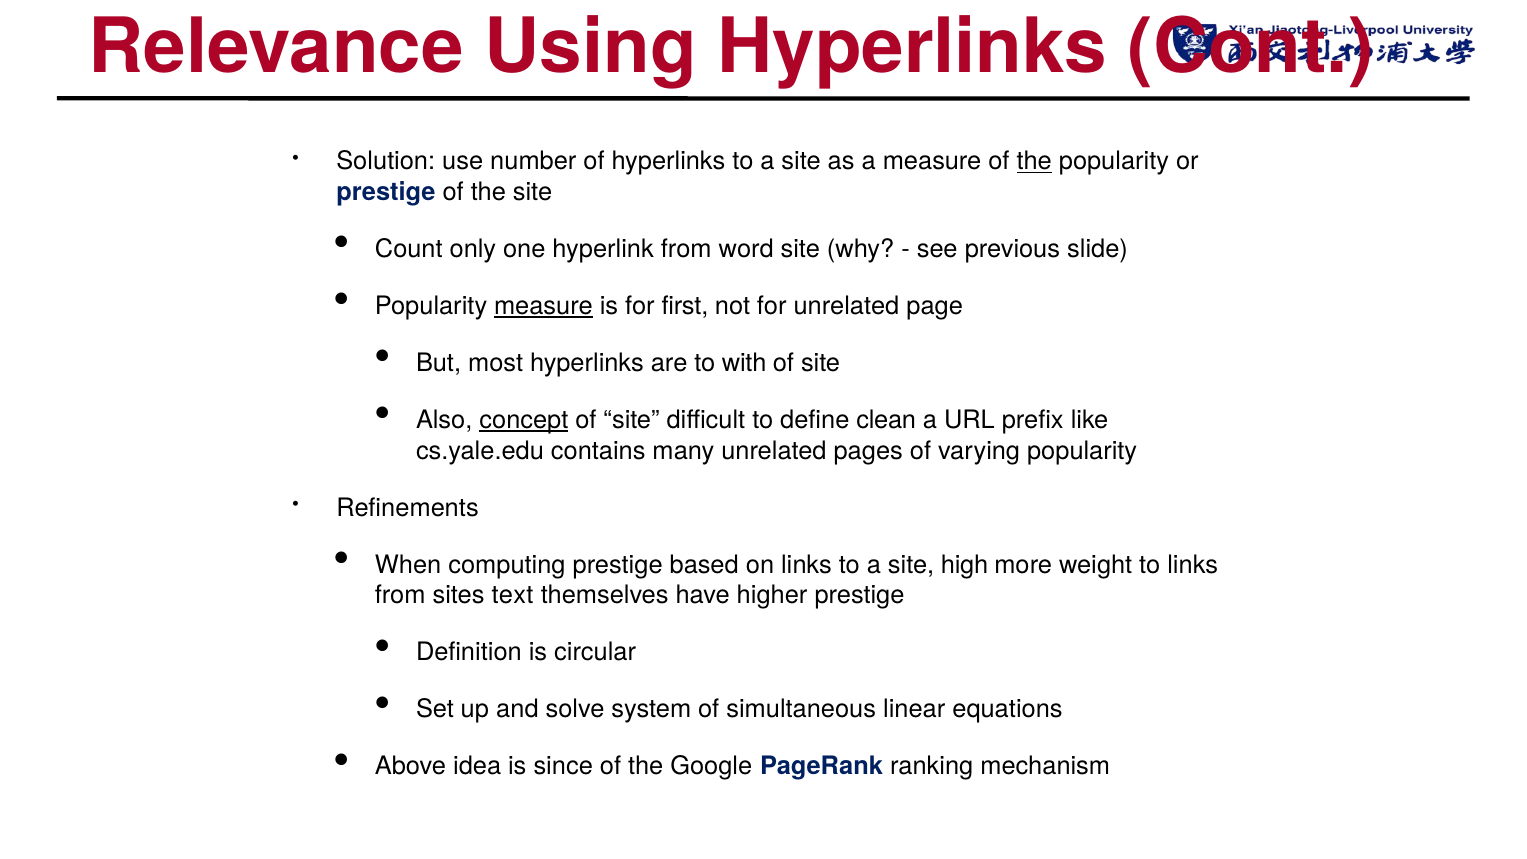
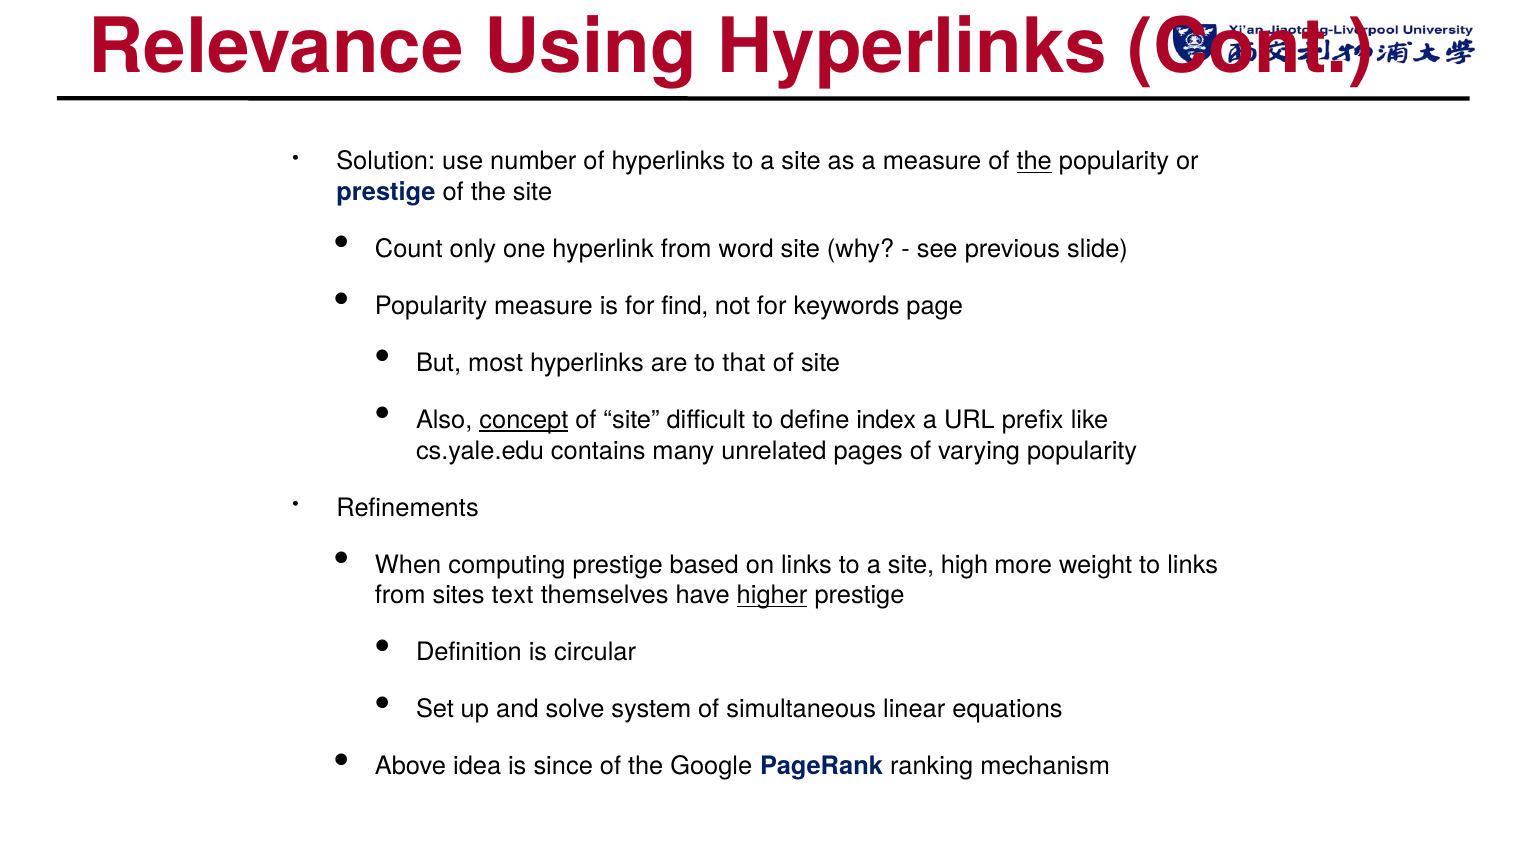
measure underline: present -> none (543, 306)
first: first -> find (685, 306)
for unrelated: unrelated -> keywords (847, 306)
with: with -> that (744, 363)
clean: clean -> index (886, 420)
higher underline: none -> present (772, 595)
